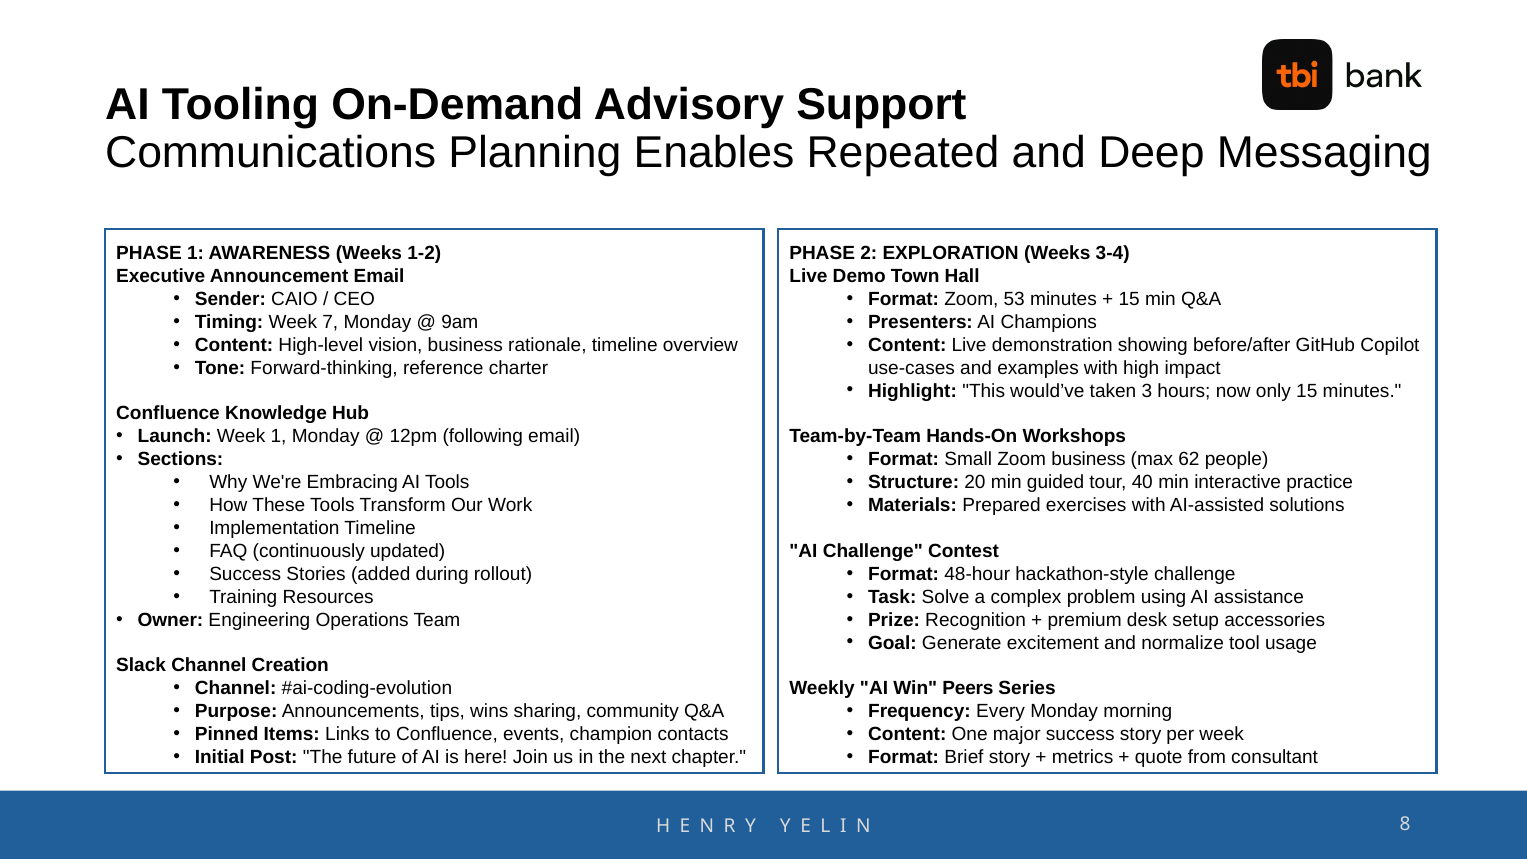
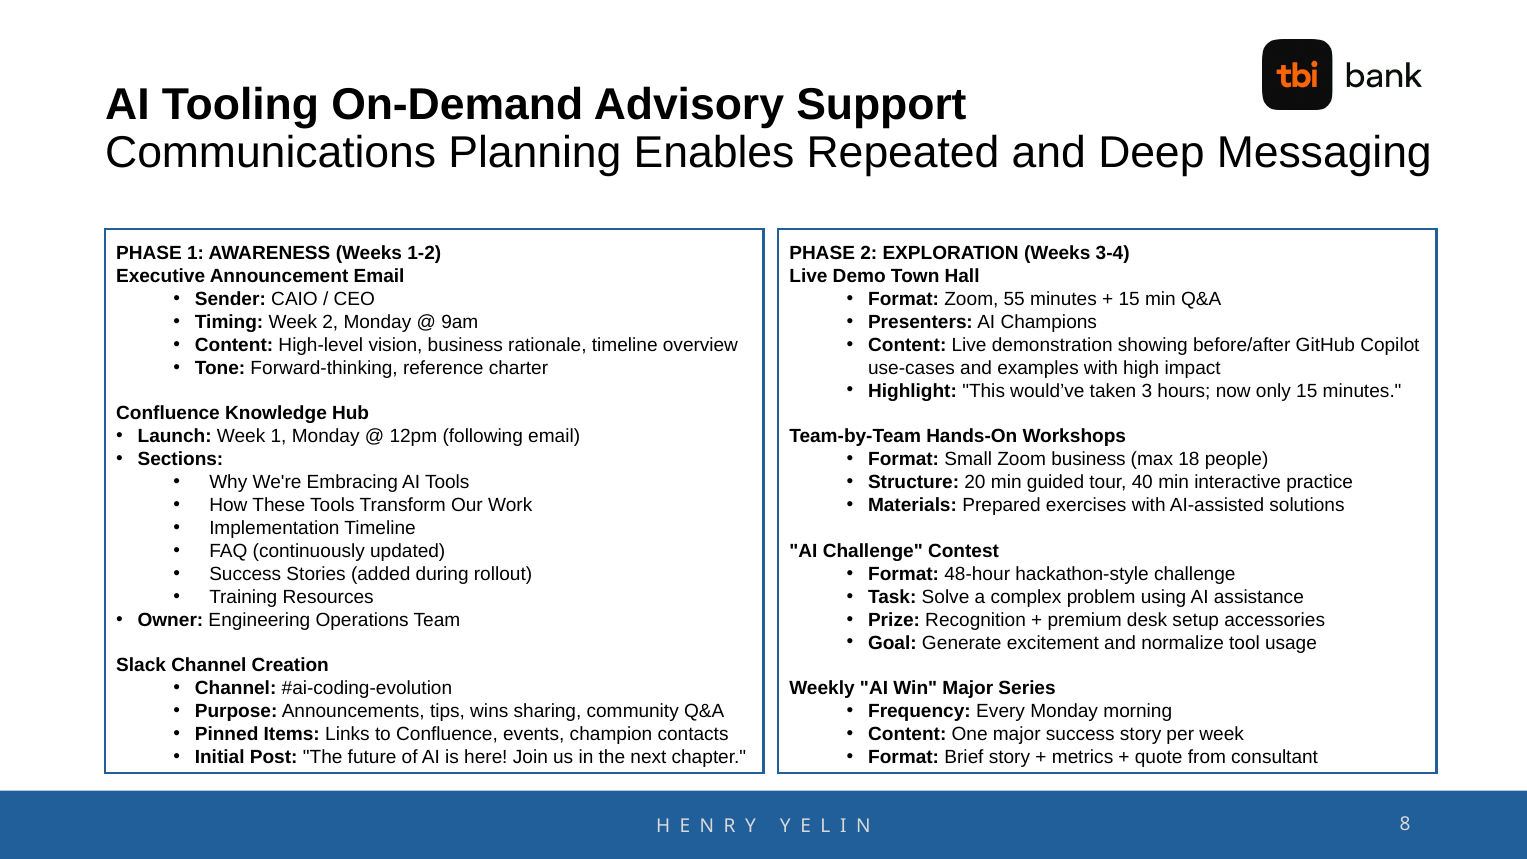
53: 53 -> 55 (1014, 299)
Week 7: 7 -> 2 (330, 322)
62: 62 -> 18 (1189, 459)
Win Peers: Peers -> Major (968, 688)
